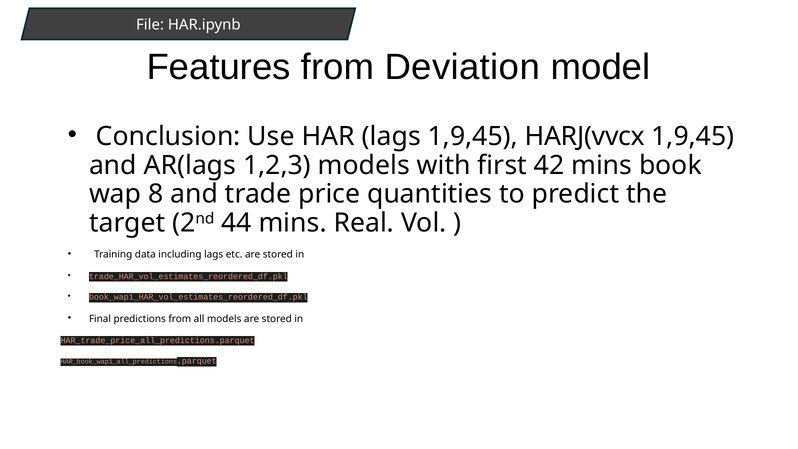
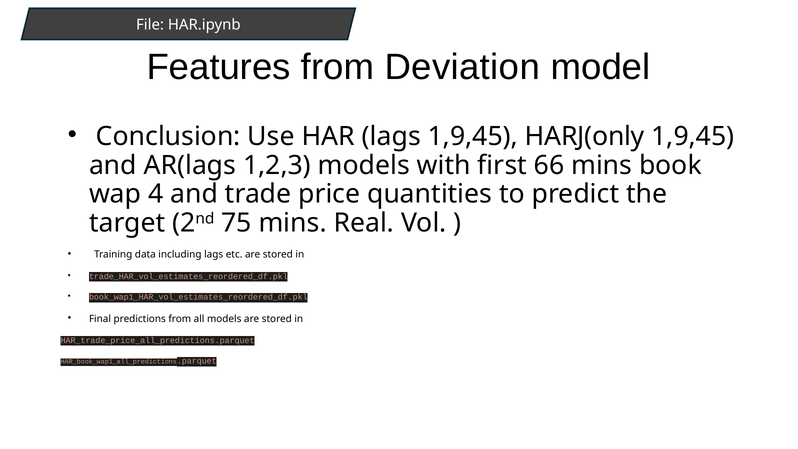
HARJ(vvcx: HARJ(vvcx -> HARJ(only (585, 137)
42: 42 -> 66 (549, 165)
8: 8 -> 4 (156, 194)
44: 44 -> 75 (236, 223)
